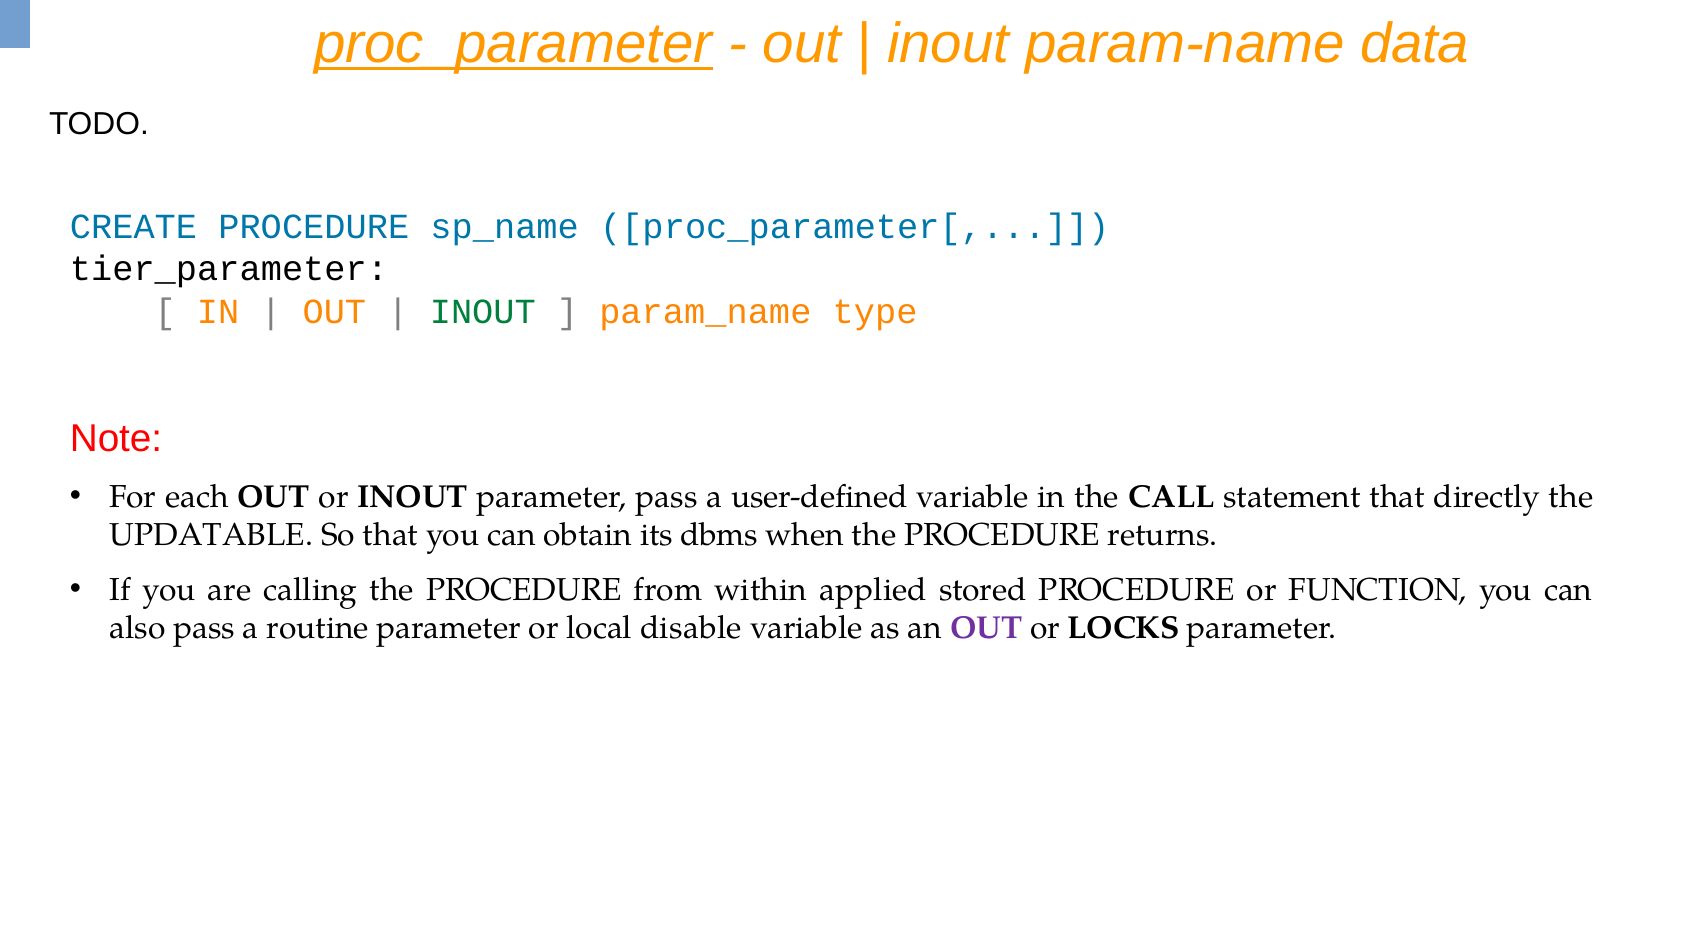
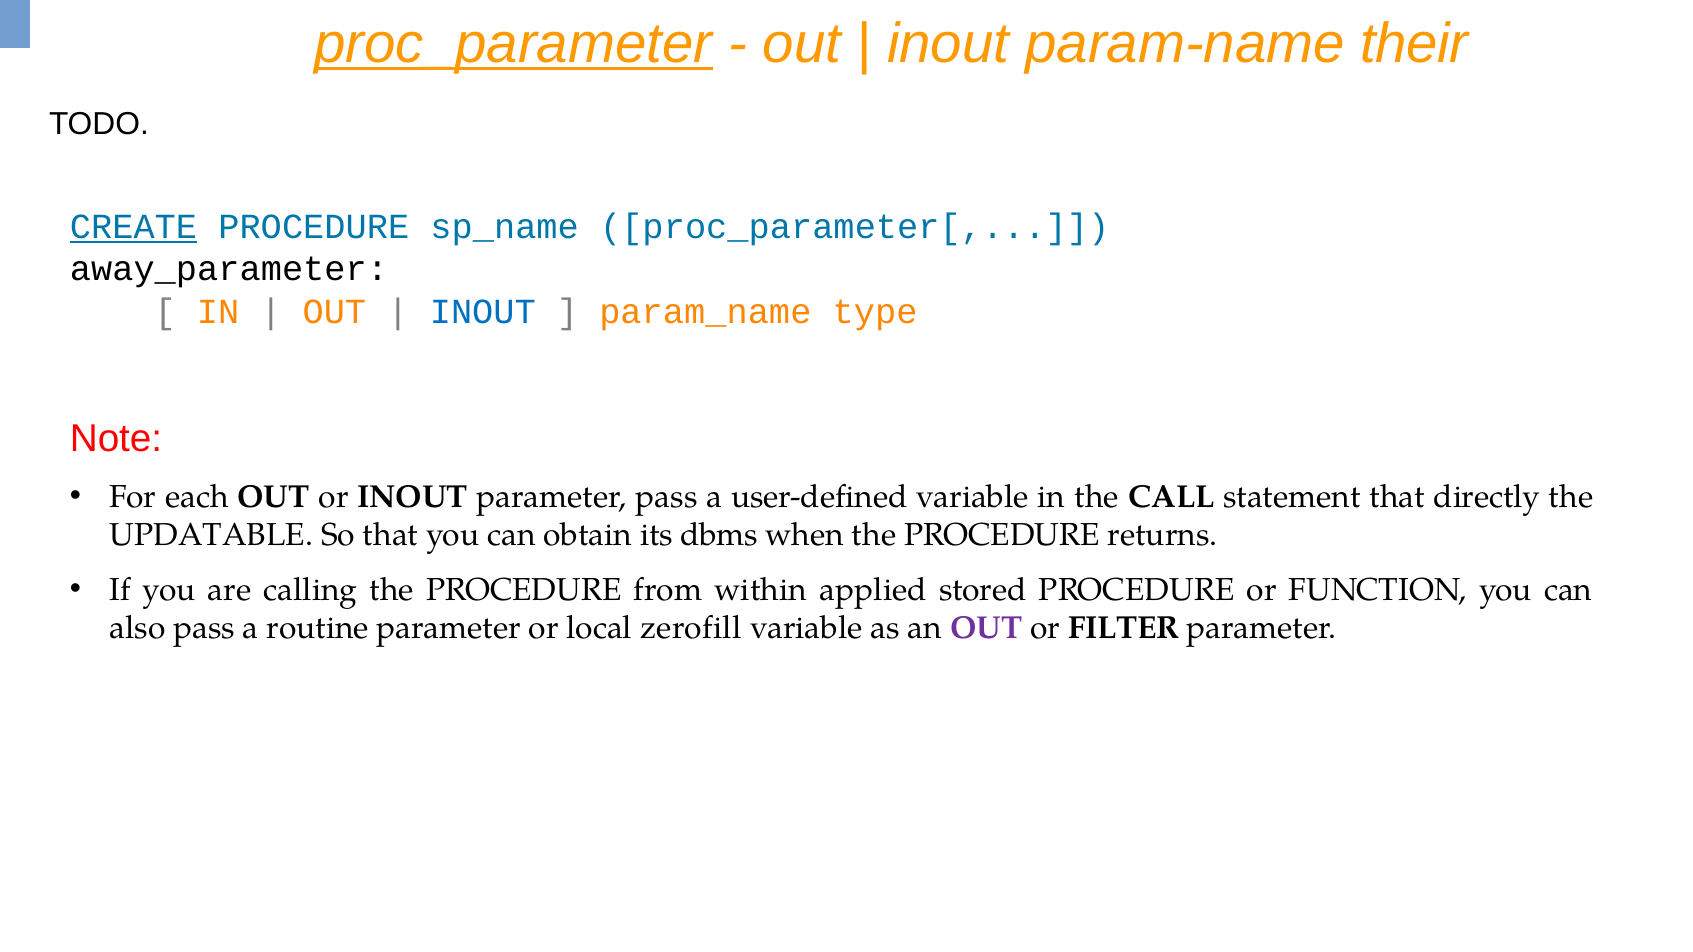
data: data -> their (1415, 44)
CREATE underline: none -> present (134, 227)
tier_parameter: tier_parameter -> away_parameter (229, 269)
INOUT colour: green -> blue (483, 312)
disable: disable -> zerofill (691, 628)
LOCKS: LOCKS -> FILTER (1124, 628)
